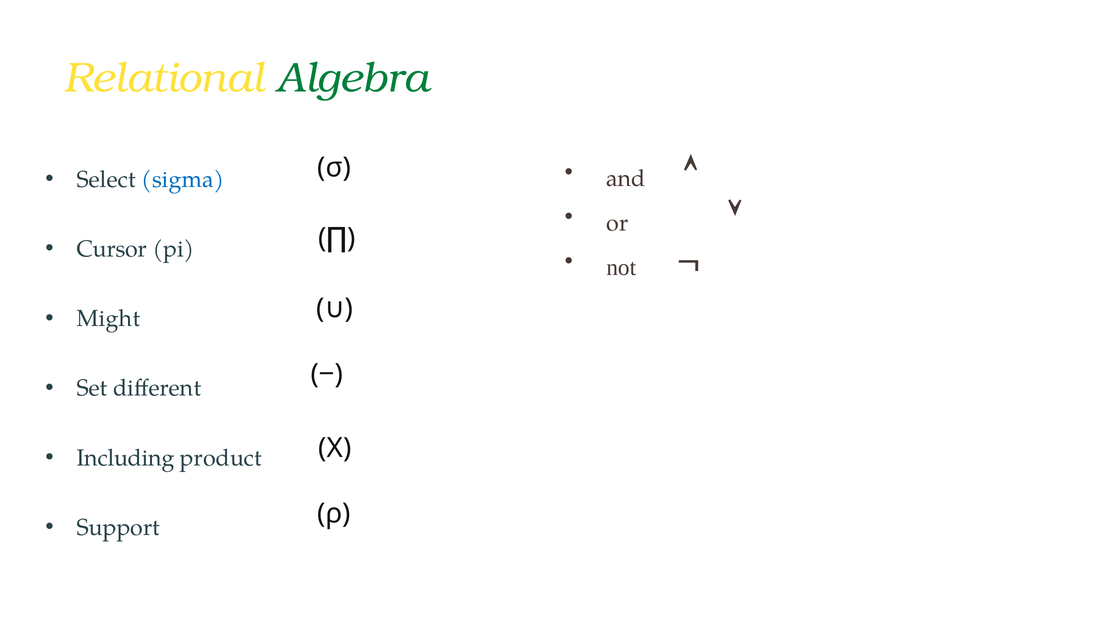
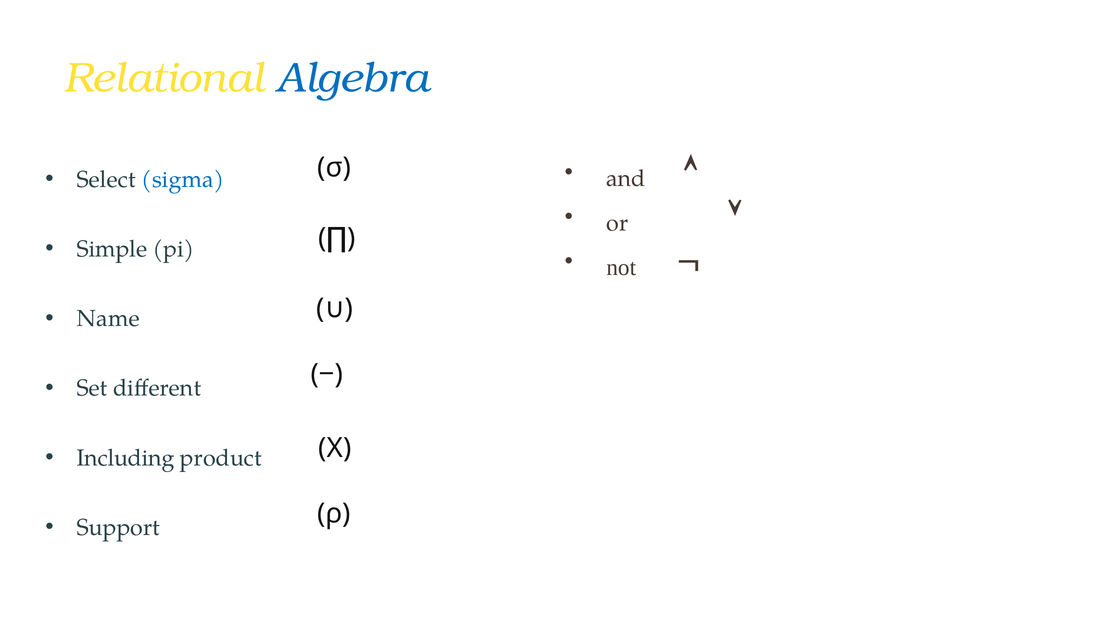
Algebra colour: green -> blue (353, 78)
Cursor: Cursor -> Simple (112, 249)
Might: Might -> Name (108, 319)
